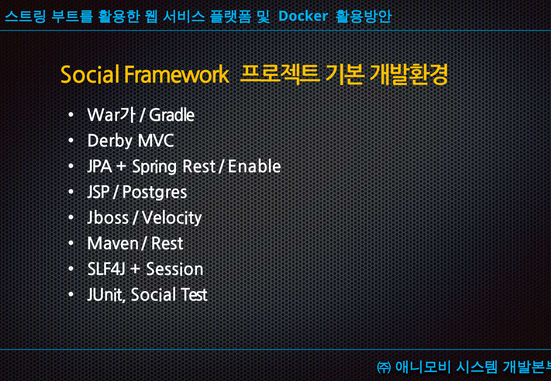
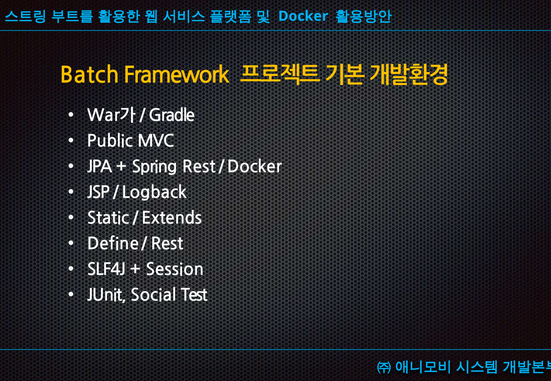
Social: Social -> Batch (90, 75)
Derby: Derby -> Public (110, 141)
Enable: Enable -> Docker (255, 167)
Postgres: Postgres -> Logback (154, 193)
Jboss: Jboss -> Static (108, 218)
Velocity: Velocity -> Extends (172, 218)
Maven: Maven -> Define (113, 244)
